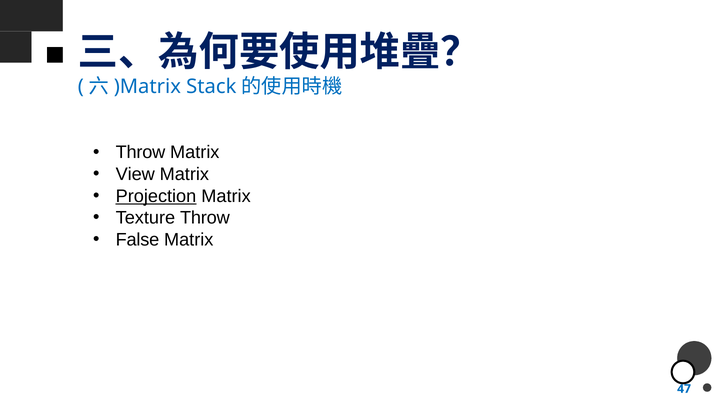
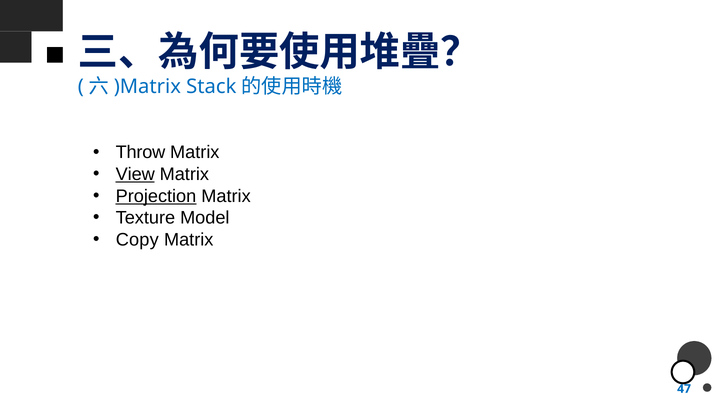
View underline: none -> present (135, 174)
Texture Throw: Throw -> Model (205, 218)
False: False -> Copy (137, 240)
